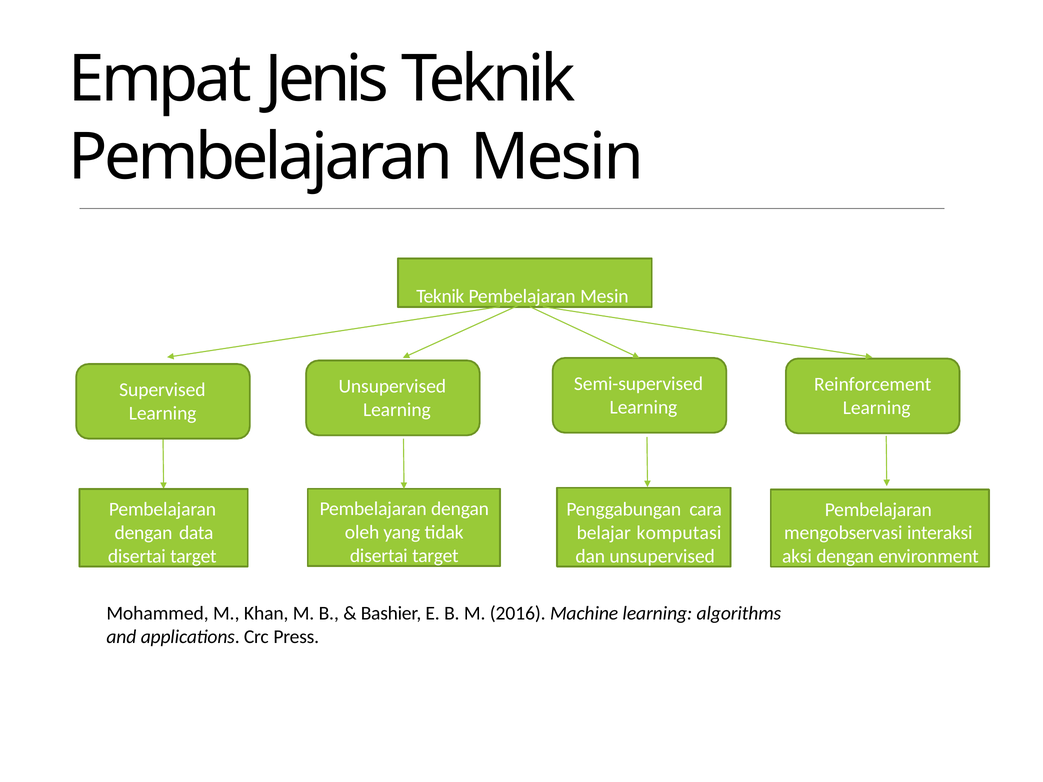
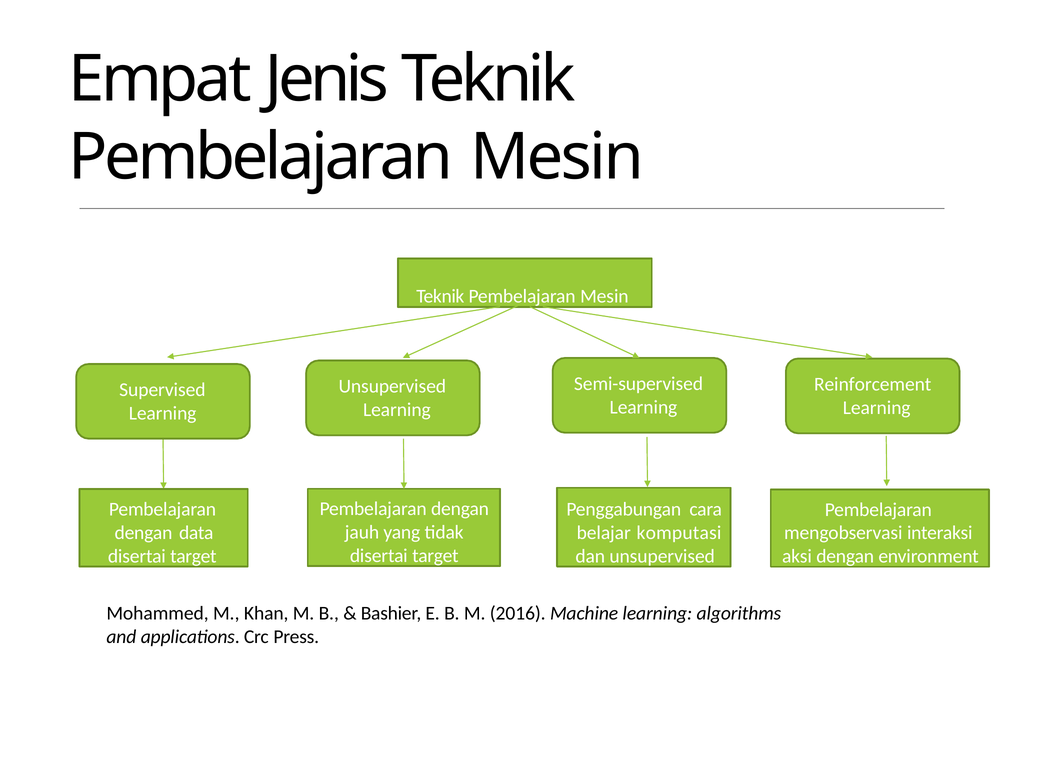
oleh: oleh -> jauh (362, 533)
